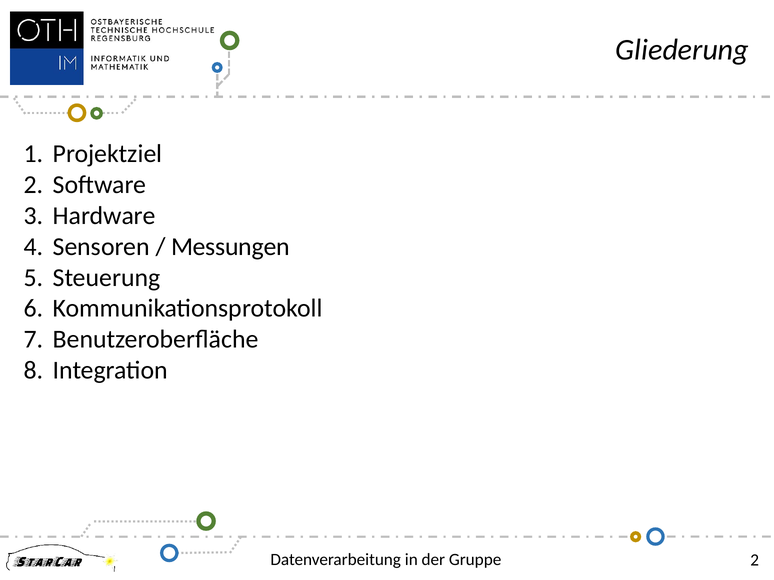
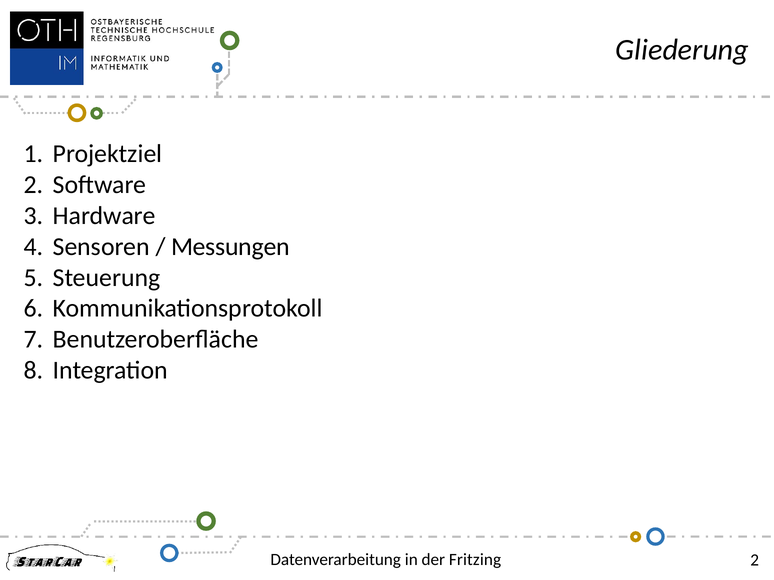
Gruppe: Gruppe -> Fritzing (475, 560)
